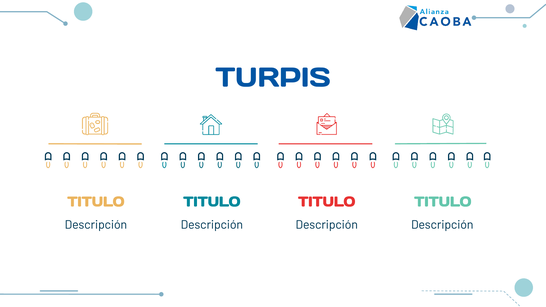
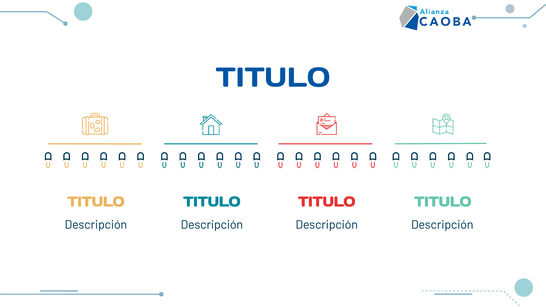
TURPIS: TURPIS -> TITULO (273, 78)
